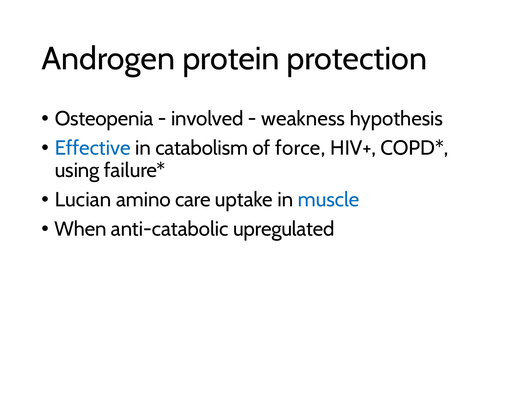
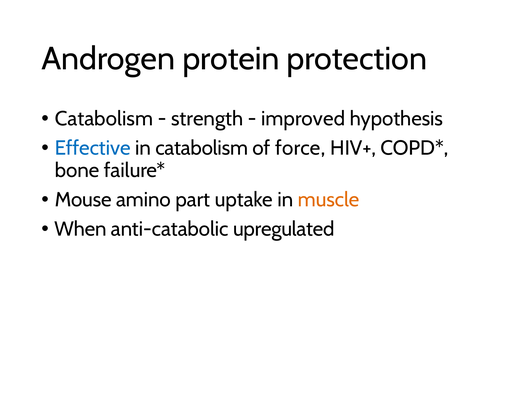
Osteopenia: Osteopenia -> Catabolism (104, 119)
involved: involved -> strength (207, 119)
weakness: weakness -> improved (303, 119)
using: using -> bone (77, 170)
Lucian: Lucian -> Mouse (83, 200)
care: care -> part (193, 200)
muscle colour: blue -> orange (329, 200)
